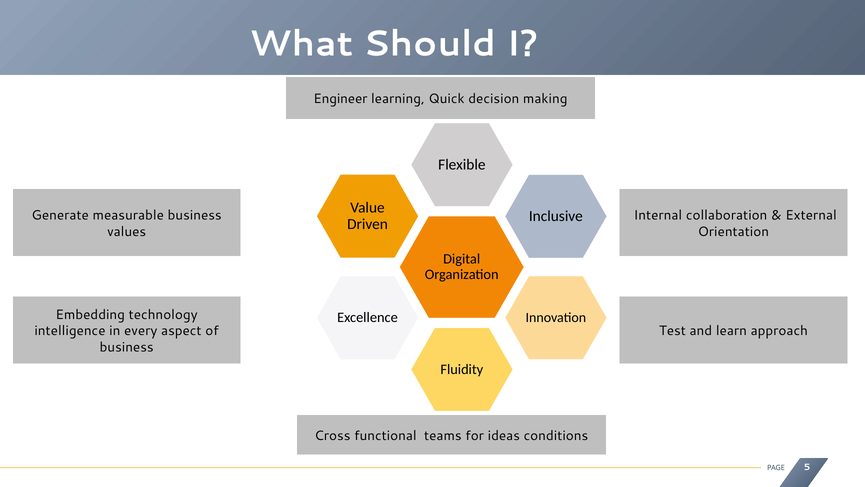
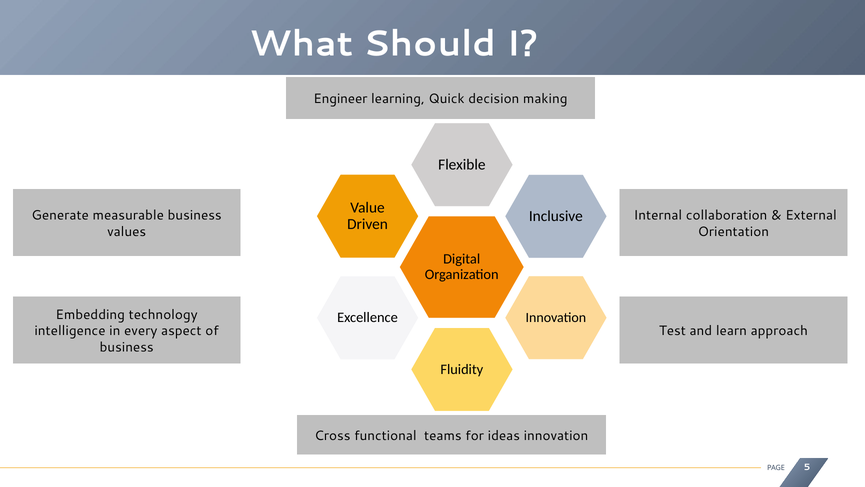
ideas conditions: conditions -> innovation (556, 435)
